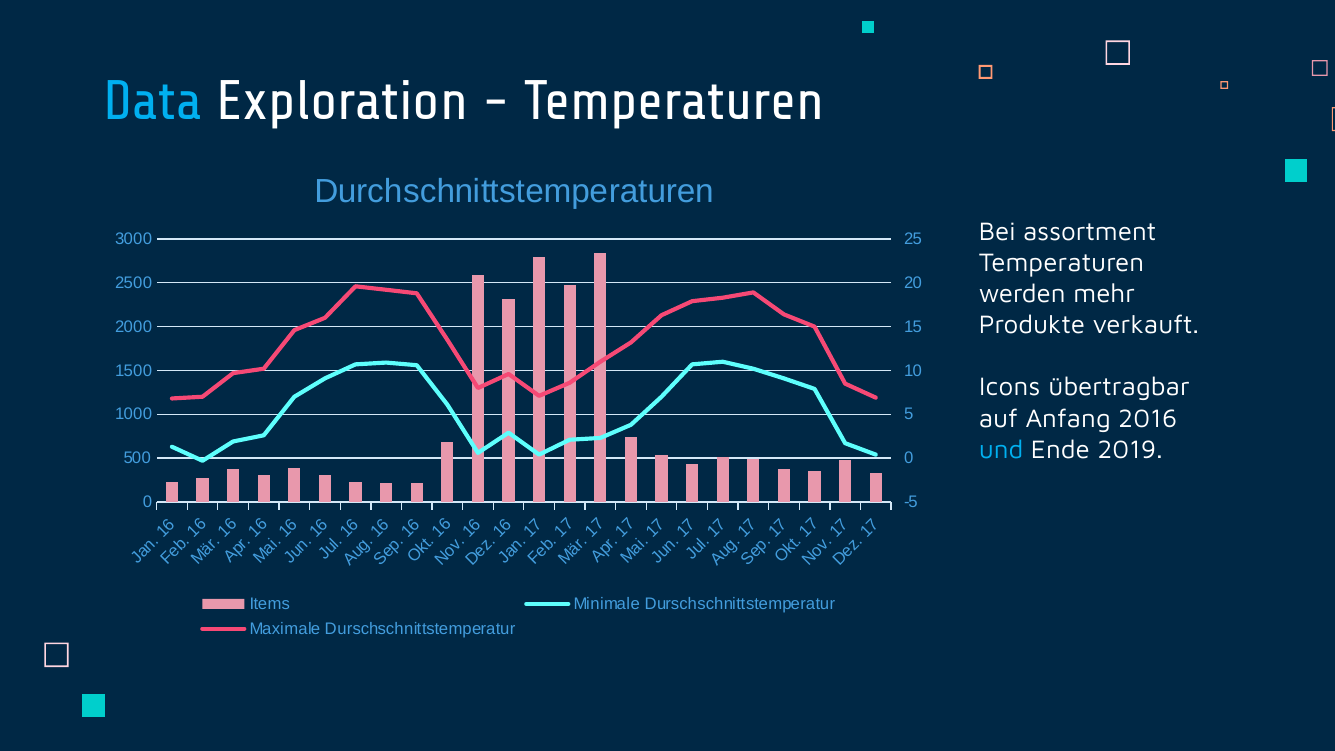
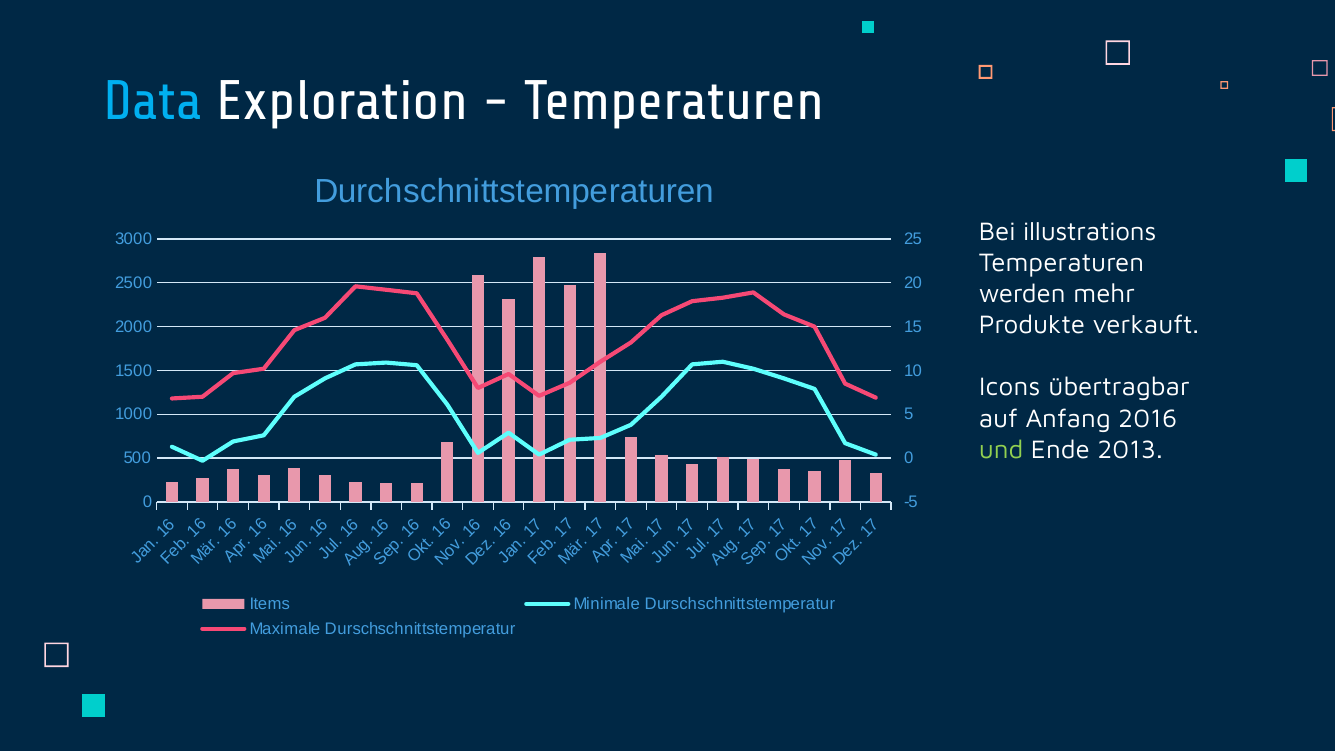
assortment: assortment -> illustrations (1090, 232)
und colour: light blue -> light green (1001, 450)
2019: 2019 -> 2013 (1130, 450)
